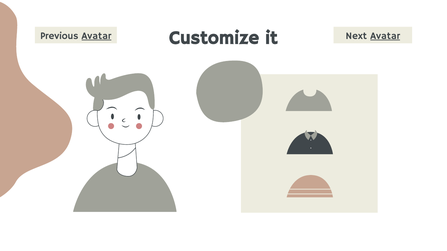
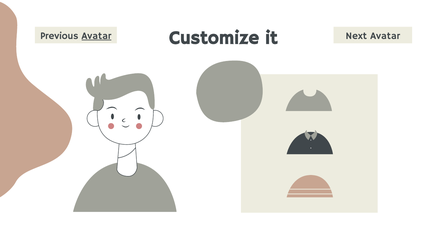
Avatar underline: present -> none (385, 36)
